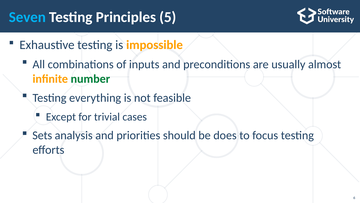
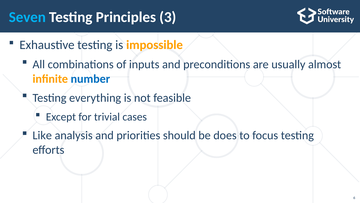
5: 5 -> 3 (168, 17)
number colour: green -> blue (90, 79)
Sets: Sets -> Like (42, 135)
